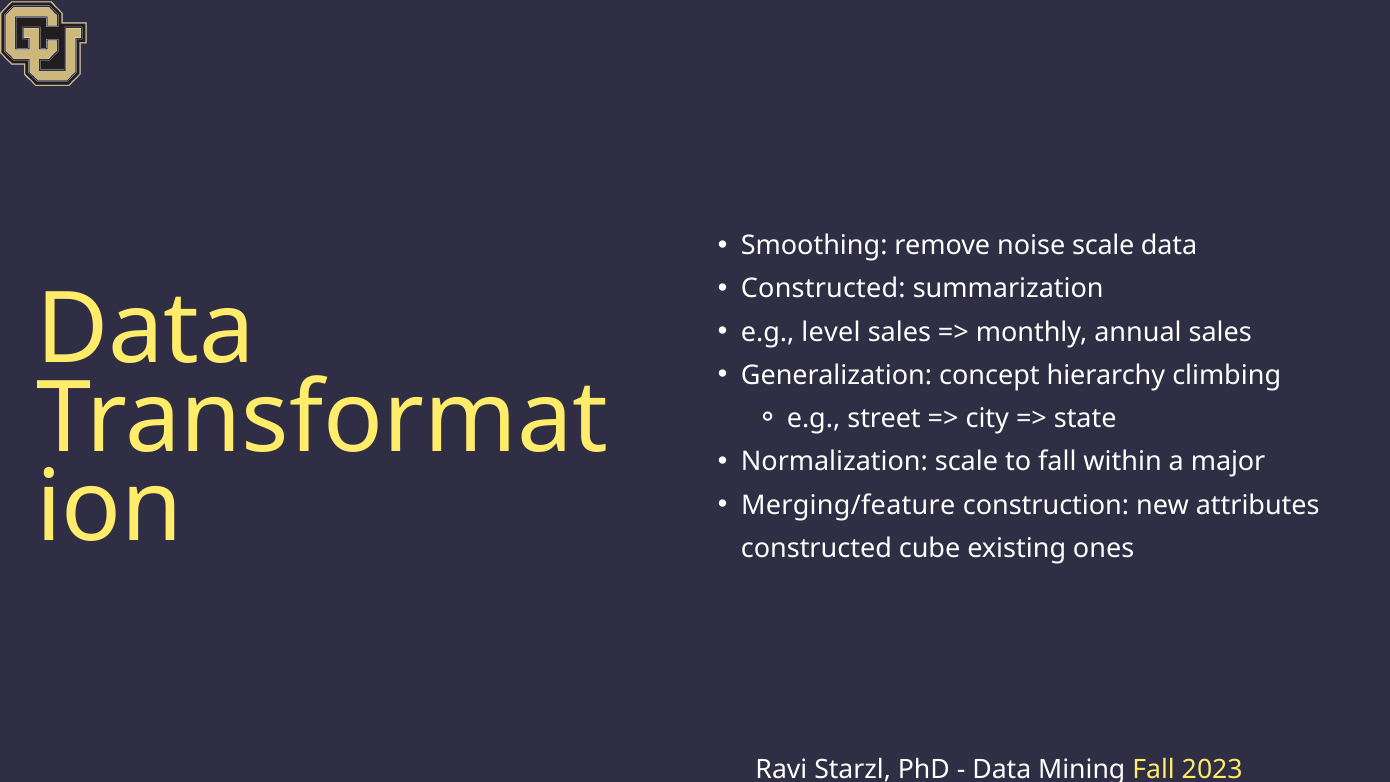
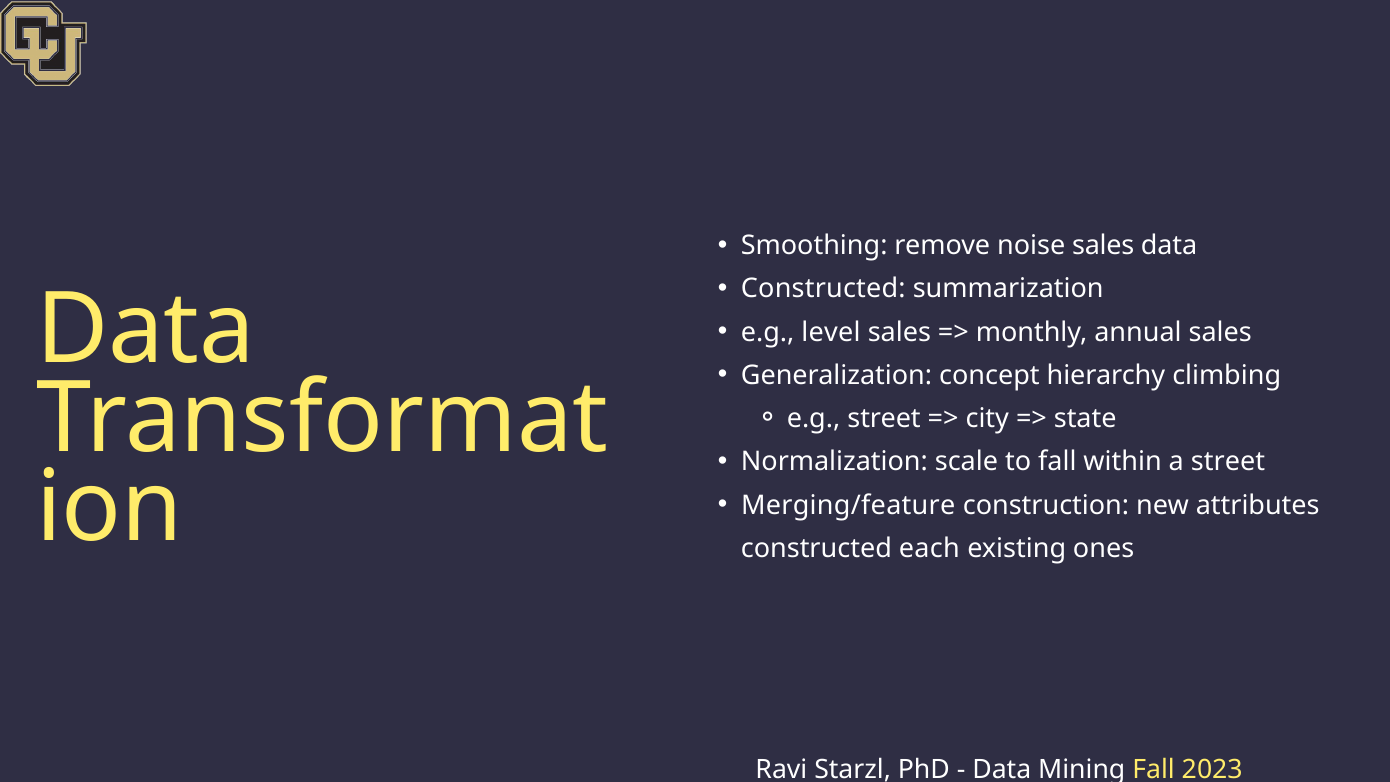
noise scale: scale -> sales (1103, 246)
a major: major -> street (1228, 462)
cube: cube -> each (929, 548)
